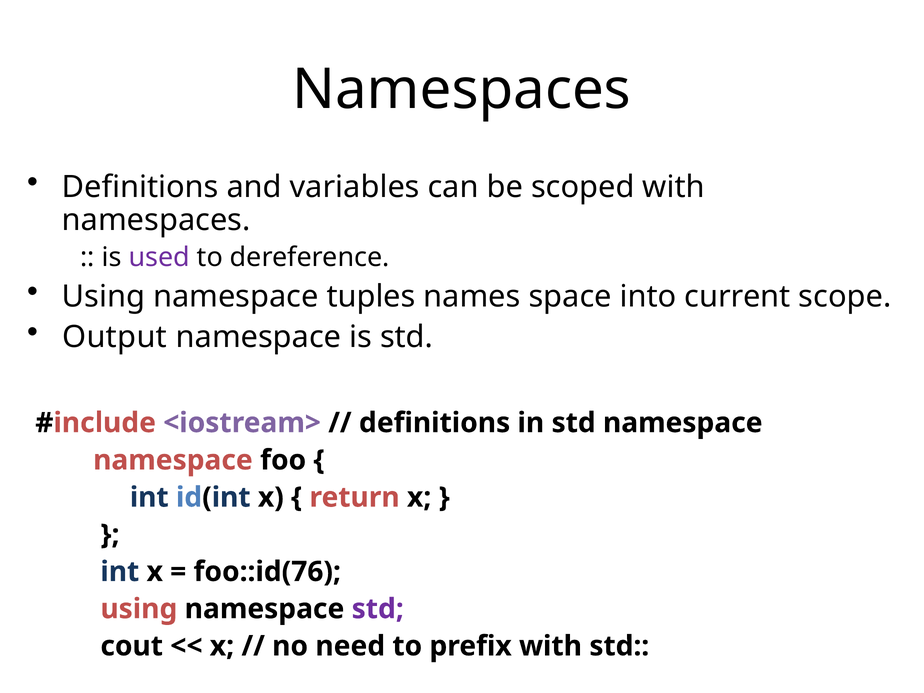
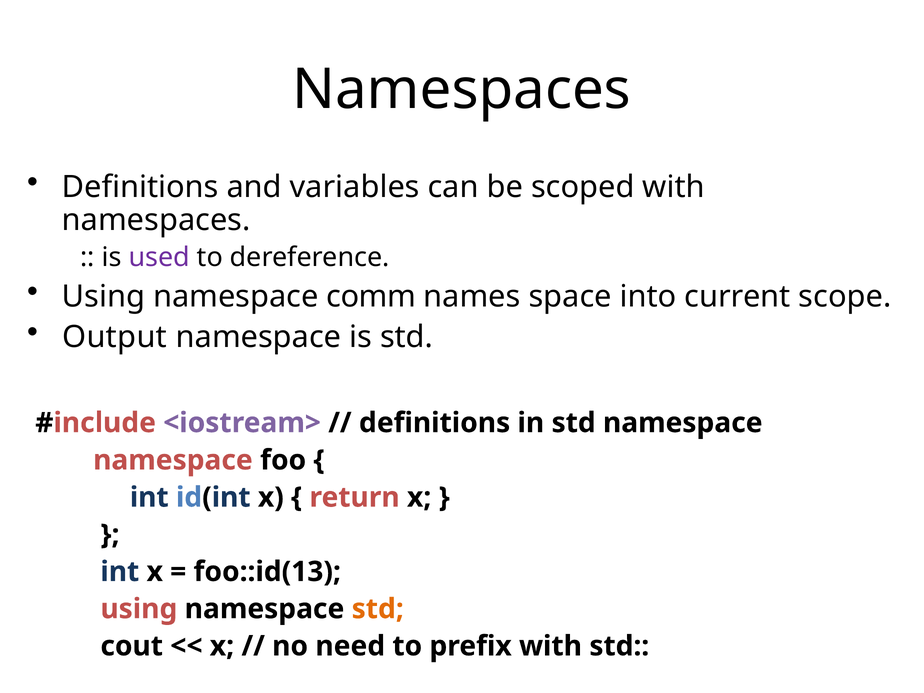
tuples: tuples -> comm (371, 296)
foo::id(76: foo::id(76 -> foo::id(13 (267, 572)
std colour: purple -> orange (378, 609)
